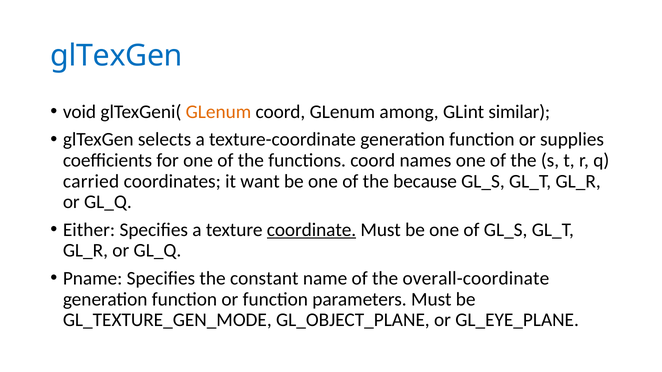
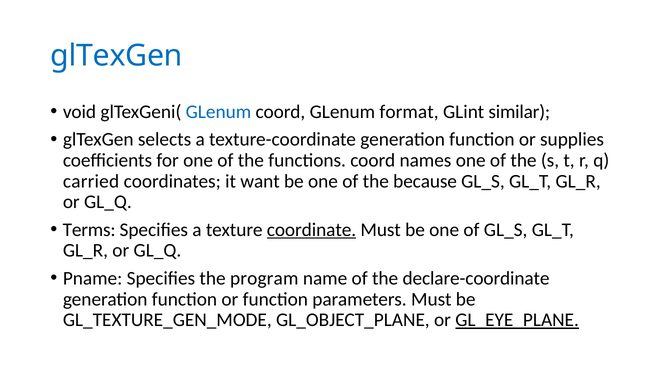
GLenum colour: orange -> blue (218, 112)
among: among -> format (409, 112)
Either: Either -> Terms (89, 230)
constant: constant -> program (264, 279)
overall-coordinate: overall-coordinate -> declare-coordinate (476, 279)
GL_EYE_PLANE underline: none -> present (517, 320)
